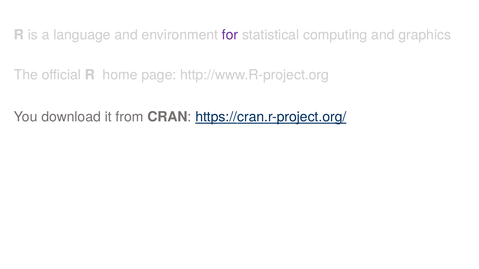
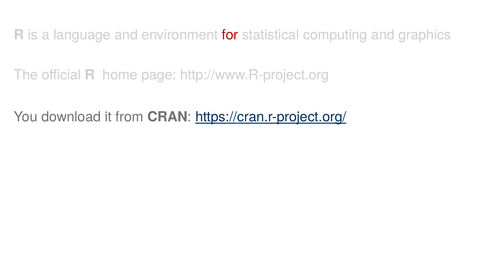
for colour: purple -> red (230, 35)
